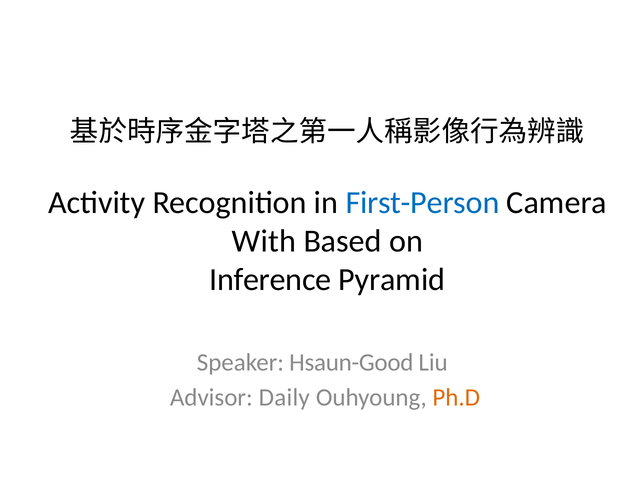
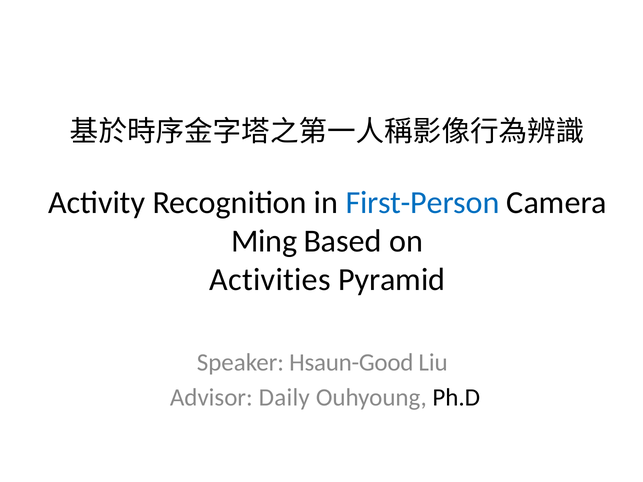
With: With -> Ming (264, 241)
Inference: Inference -> Activities (270, 280)
Ph.D colour: orange -> black (456, 398)
